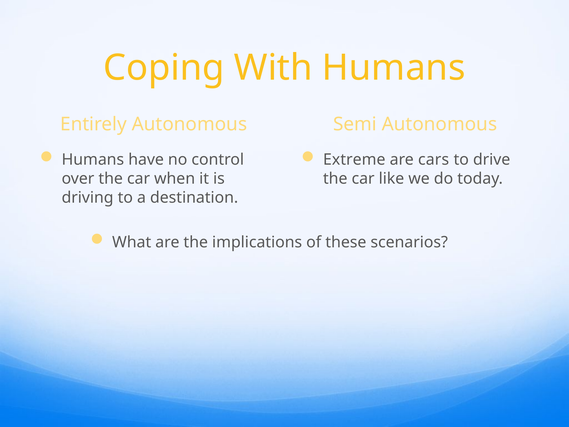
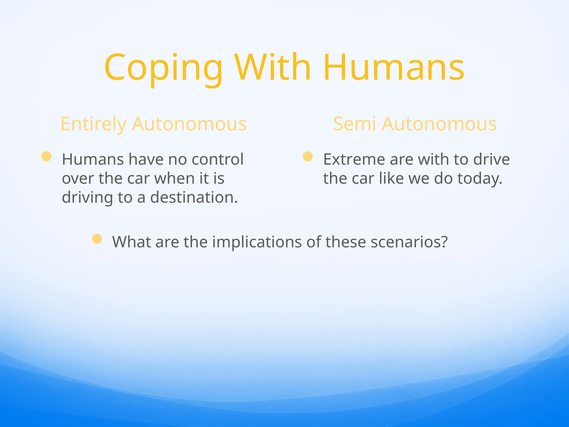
are cars: cars -> with (434, 160)
